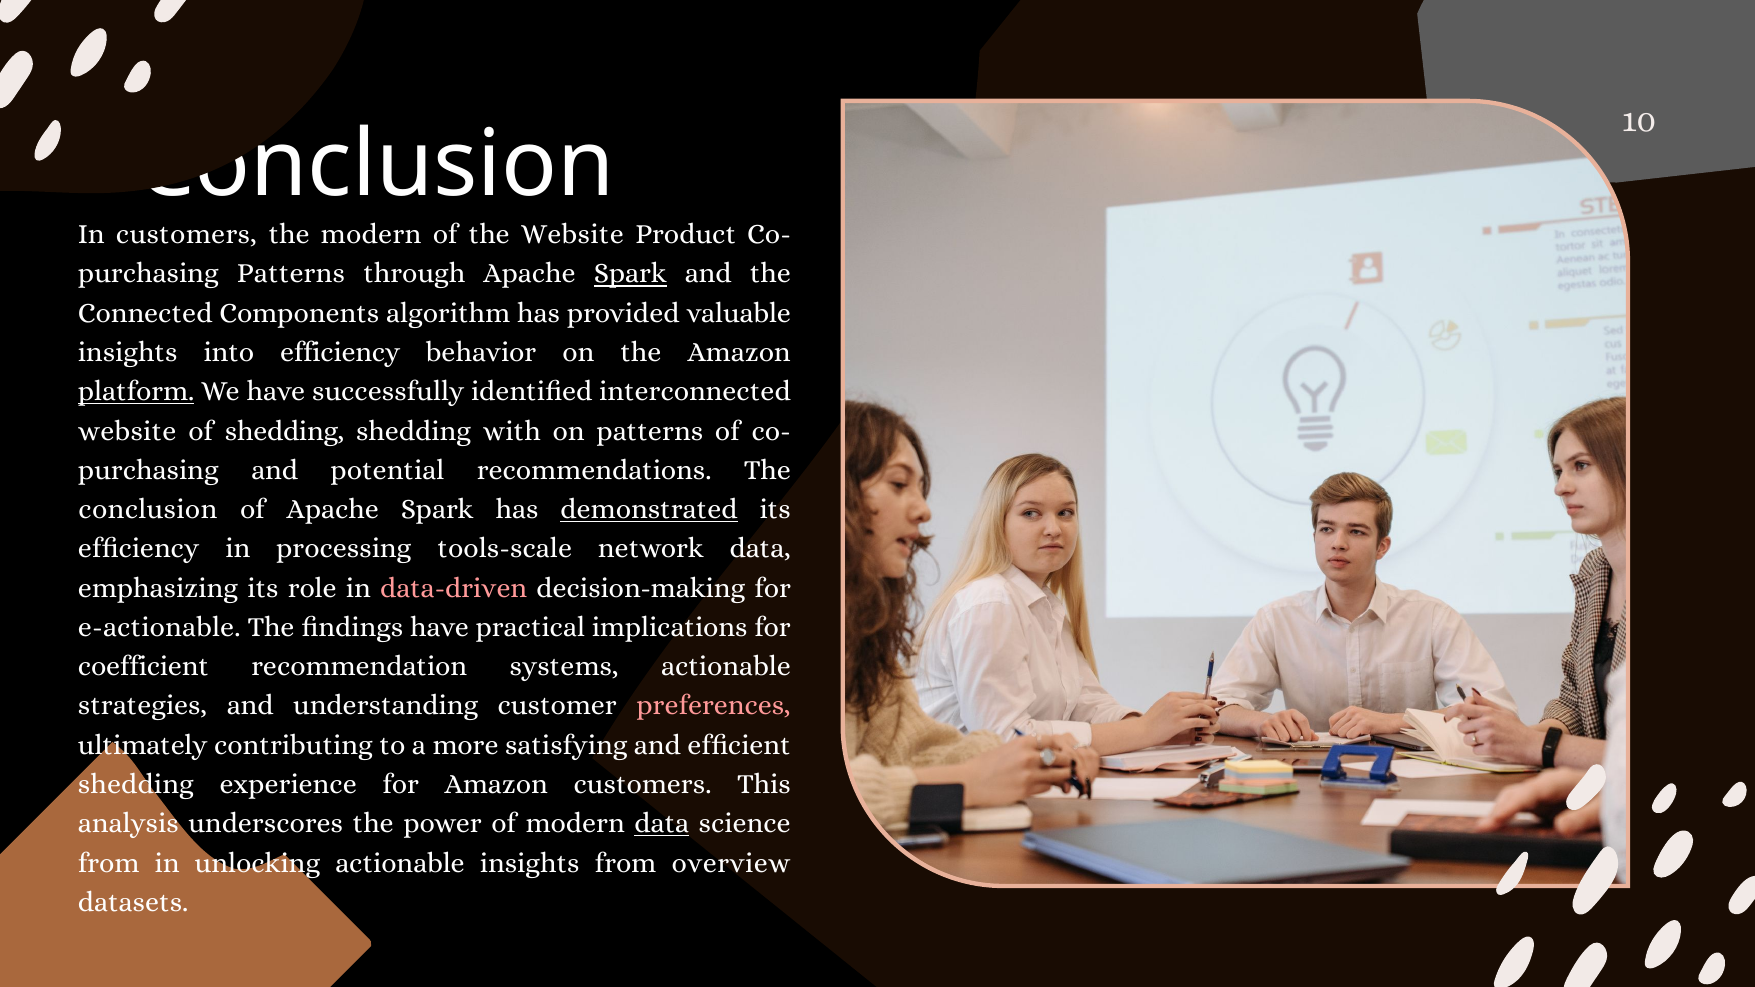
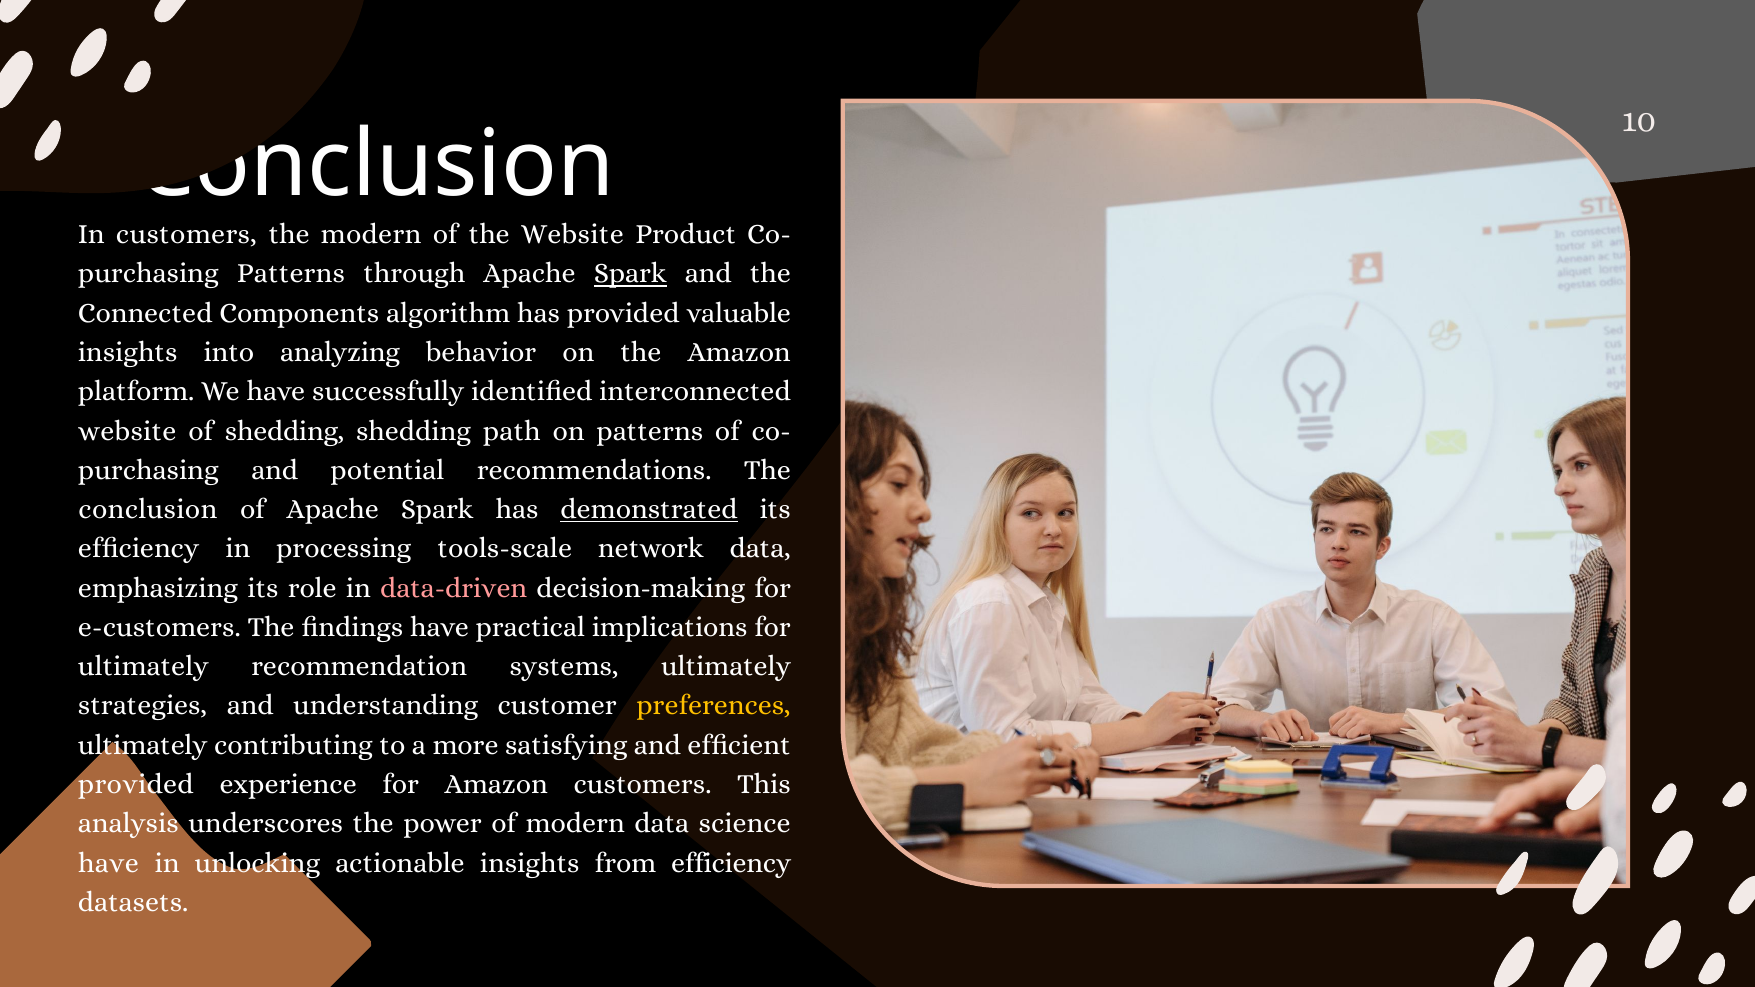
into efficiency: efficiency -> analyzing (340, 352)
platform underline: present -> none (136, 392)
with: with -> path (512, 431)
e-actionable: e-actionable -> e-customers (159, 627)
coefficient: coefficient -> ultimately (143, 667)
systems actionable: actionable -> ultimately (726, 667)
preferences colour: pink -> yellow (714, 706)
shedding: shedding -> provided (136, 784)
data underline: present -> none (662, 824)
from: from -> have (109, 863)
from overview: overview -> efficiency (731, 863)
